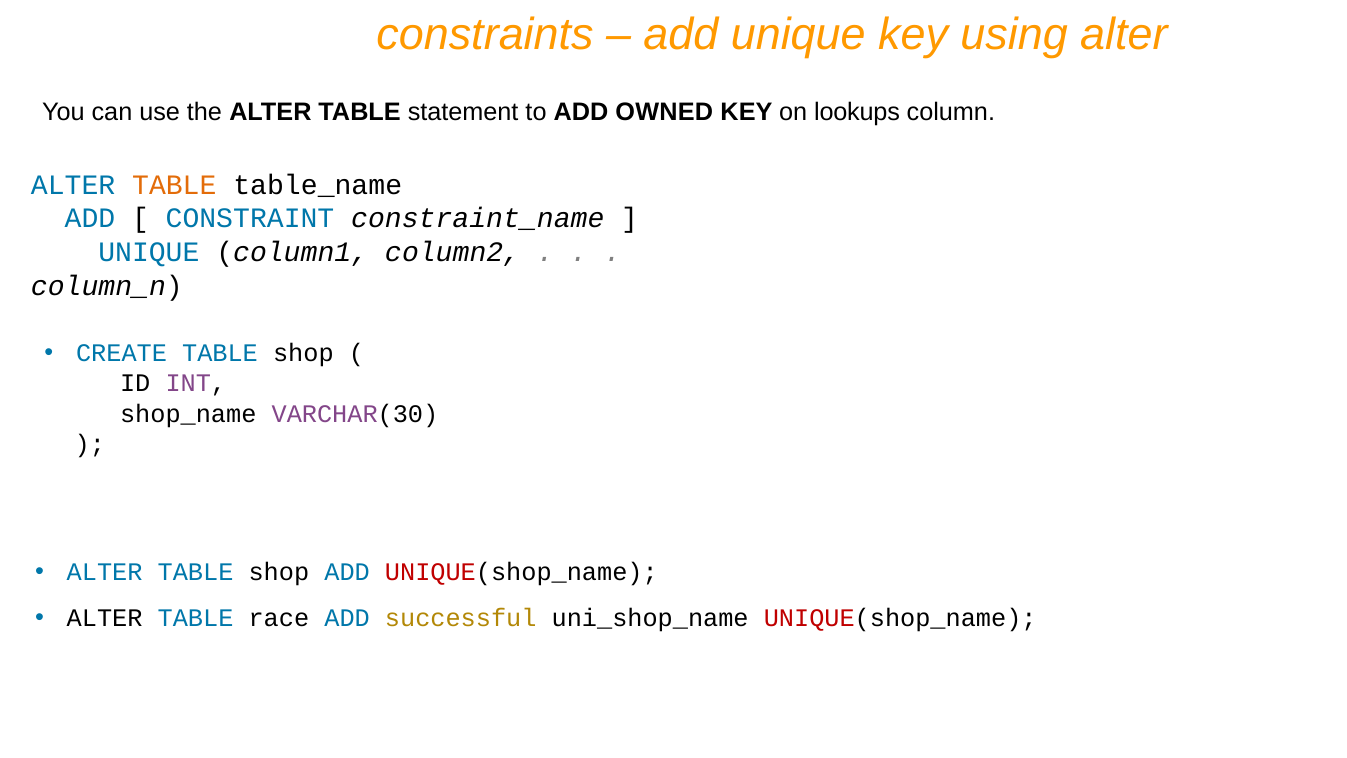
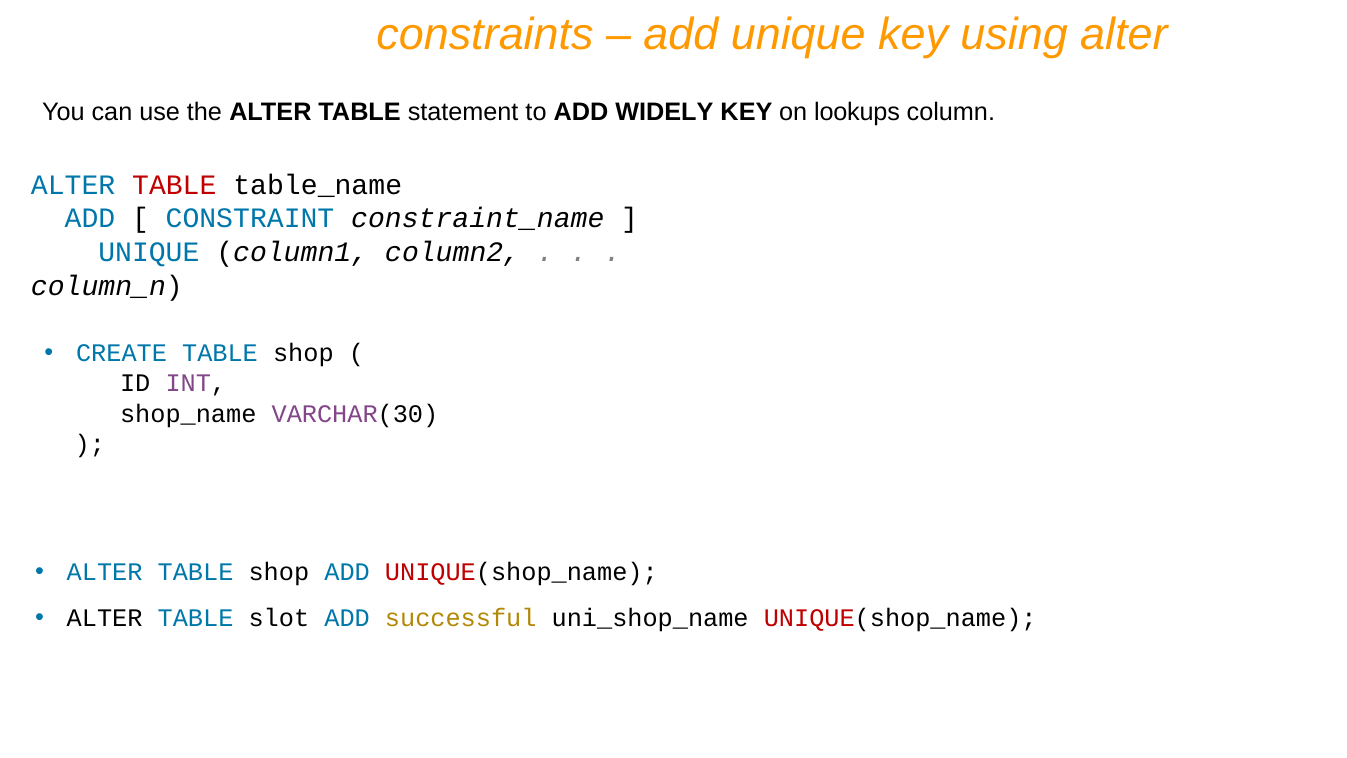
OWNED: OWNED -> WIDELY (664, 112)
TABLE colour: orange -> red (174, 185)
race: race -> slot (279, 618)
